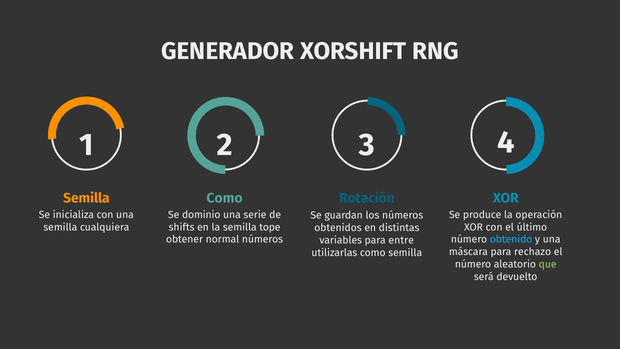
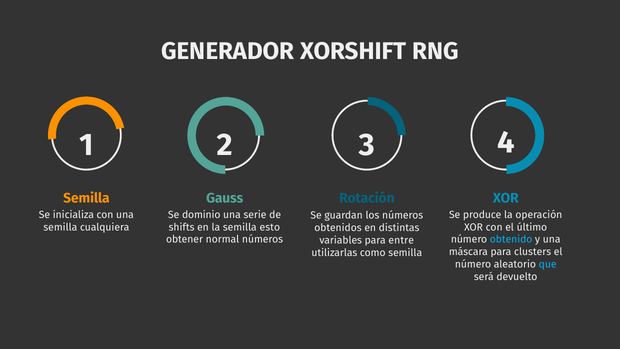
Como: Como -> Gauss (225, 198)
tope: tope -> esto (270, 227)
rechazo: rechazo -> clusters (533, 252)
que colour: light green -> light blue (548, 264)
